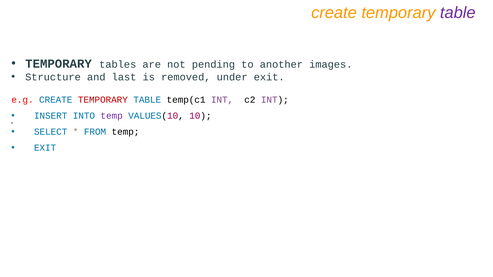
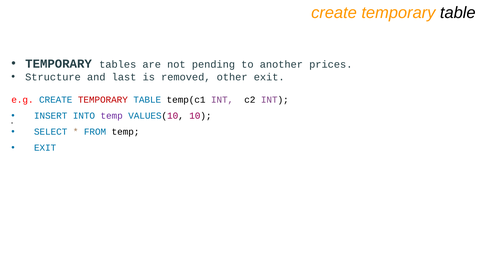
table colour: purple -> black (458, 13)
images: images -> prices (331, 64)
under: under -> other (232, 77)
